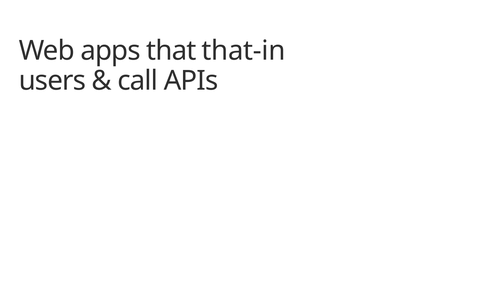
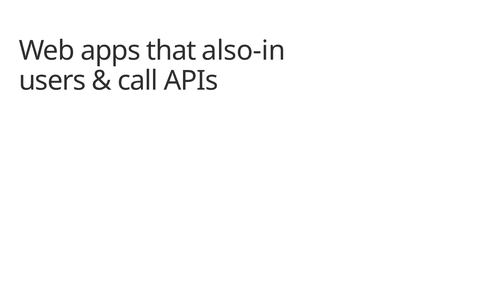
that-in: that-in -> also-in (244, 51)
